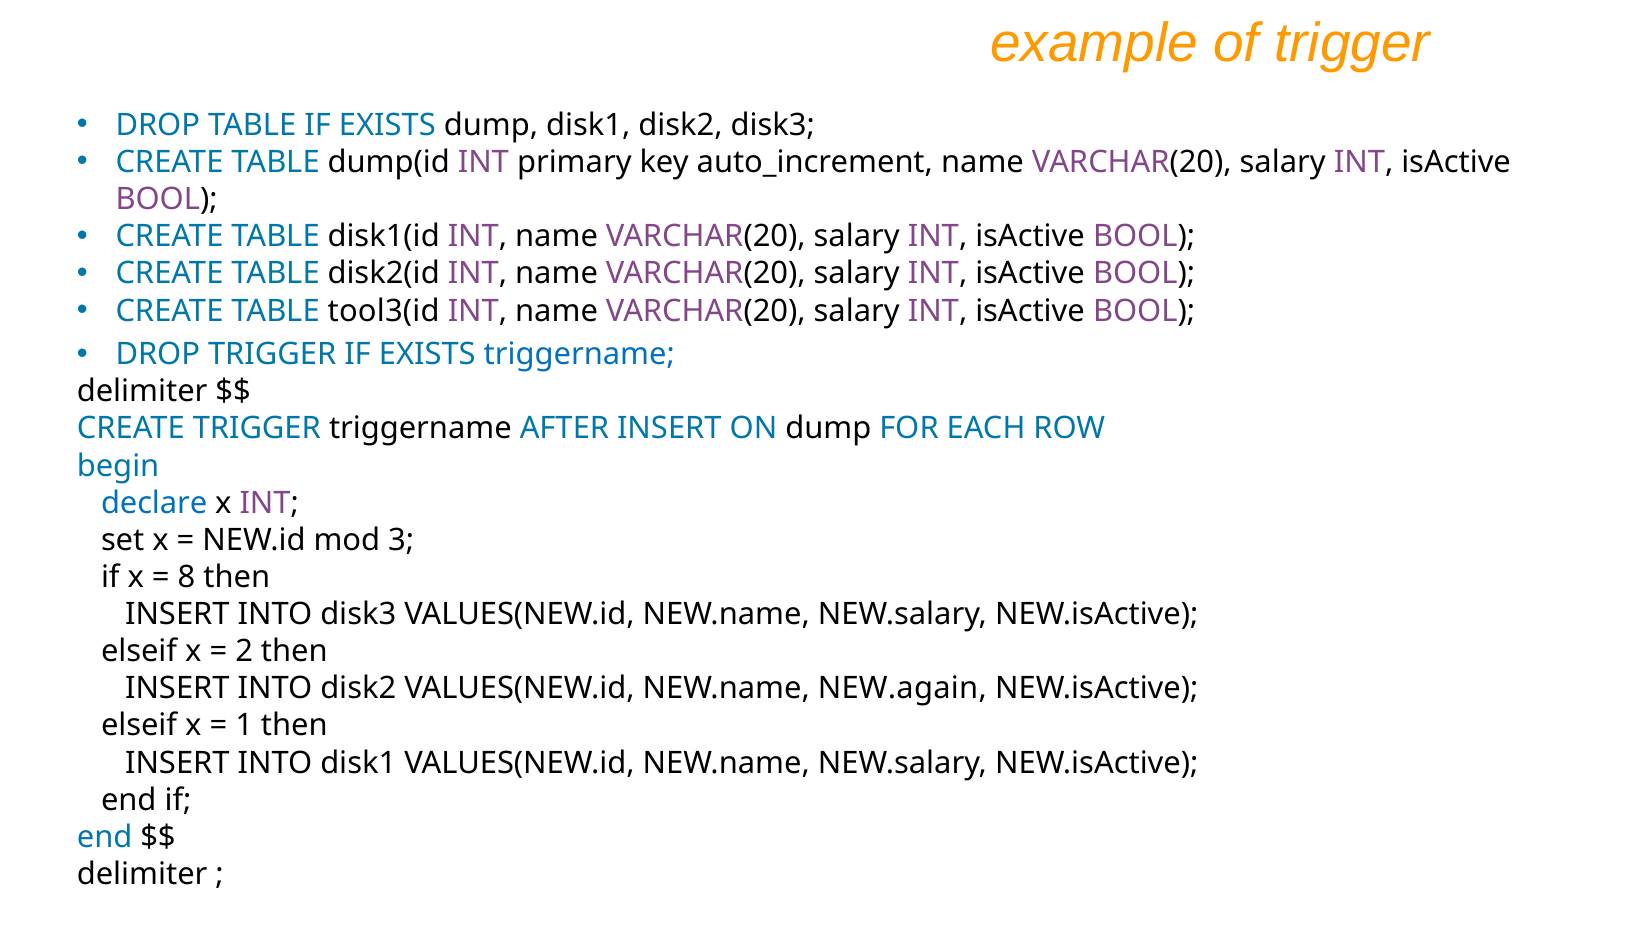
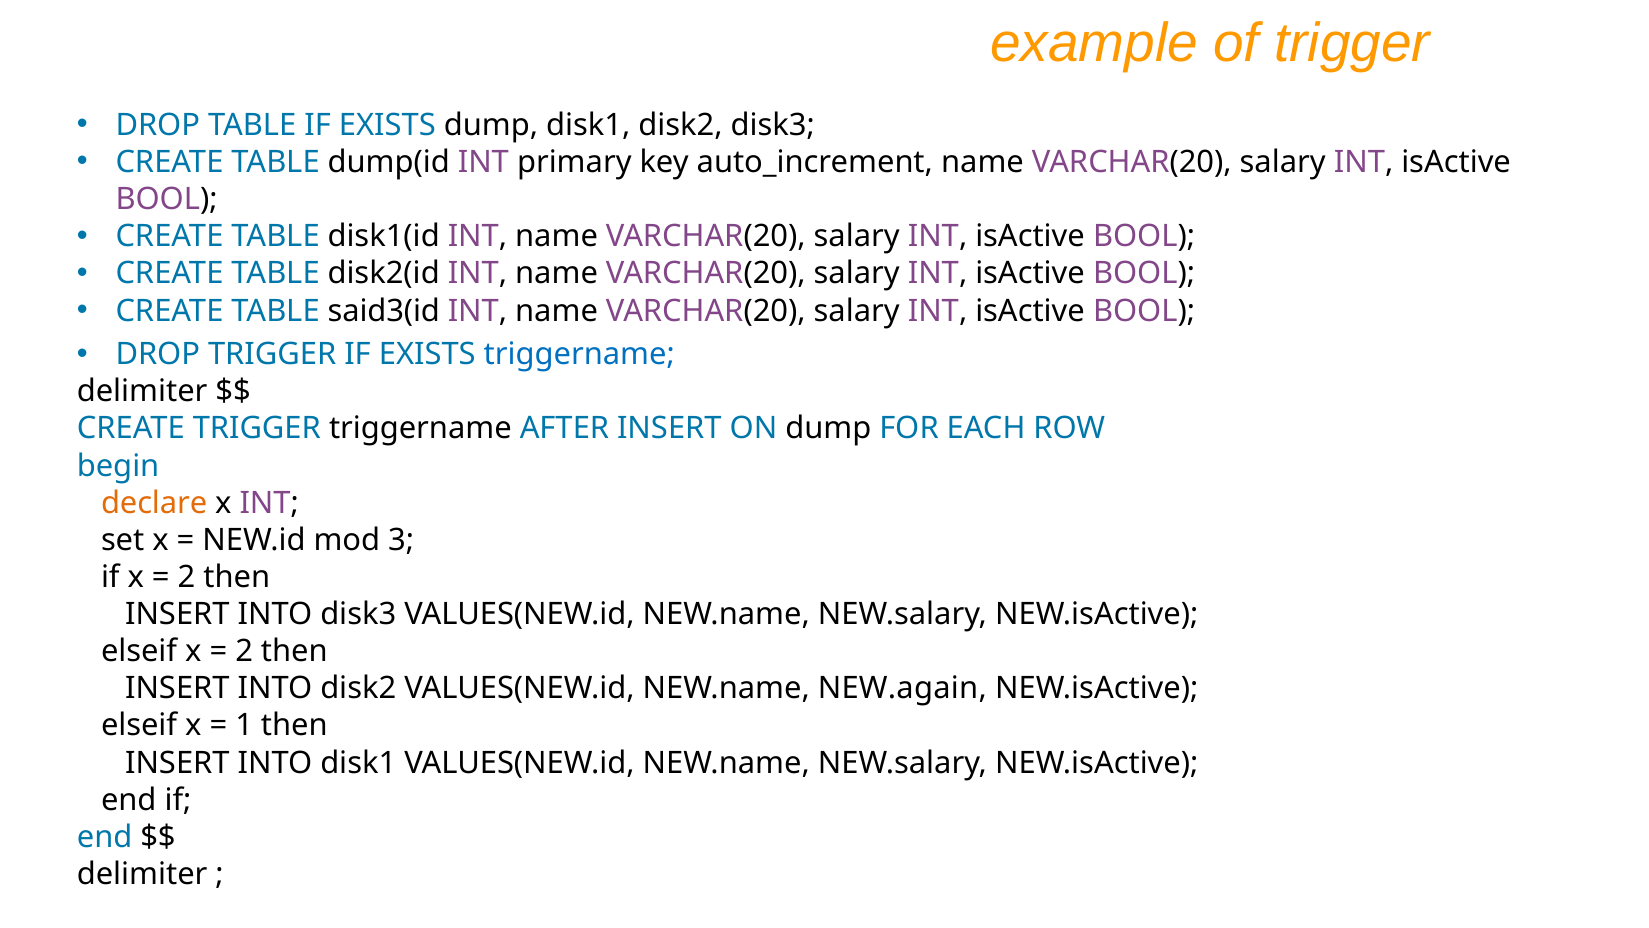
tool3(id: tool3(id -> said3(id (384, 311)
declare colour: blue -> orange (154, 503)
8: 8 -> 2 (187, 577)
